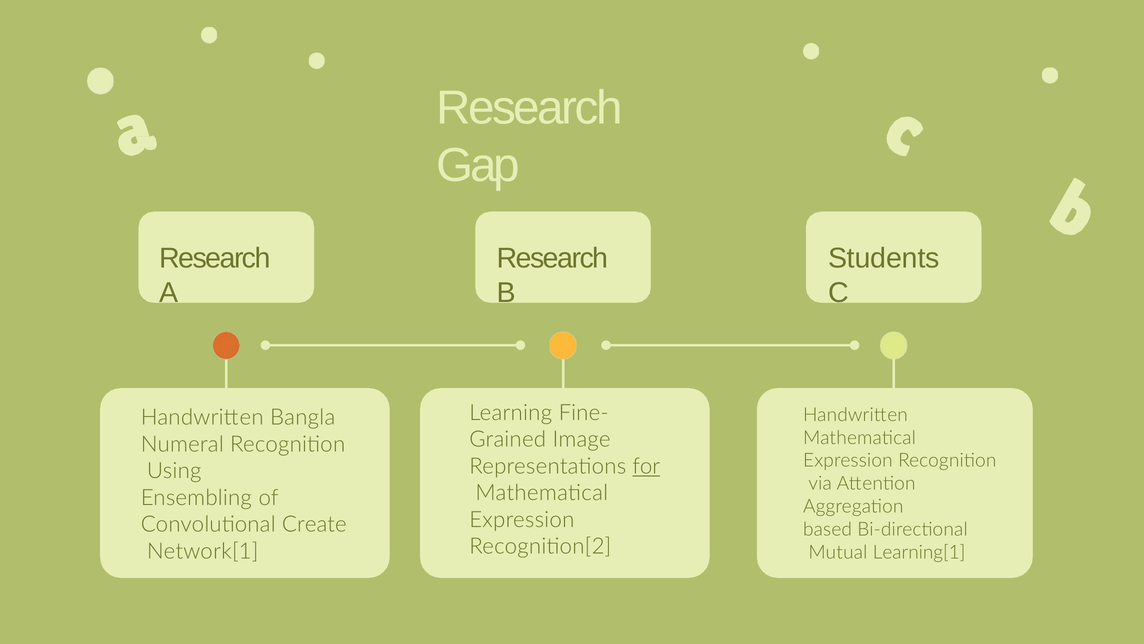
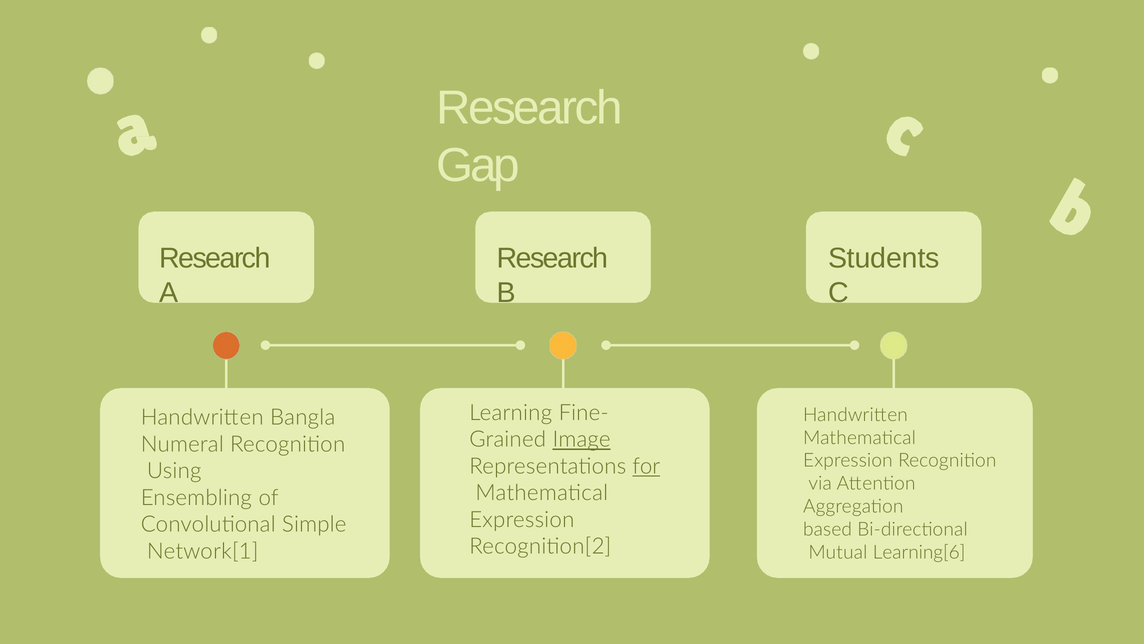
Image underline: none -> present (582, 439)
Create: Create -> Simple (314, 524)
Learning[1: Learning[1 -> Learning[6 (919, 552)
